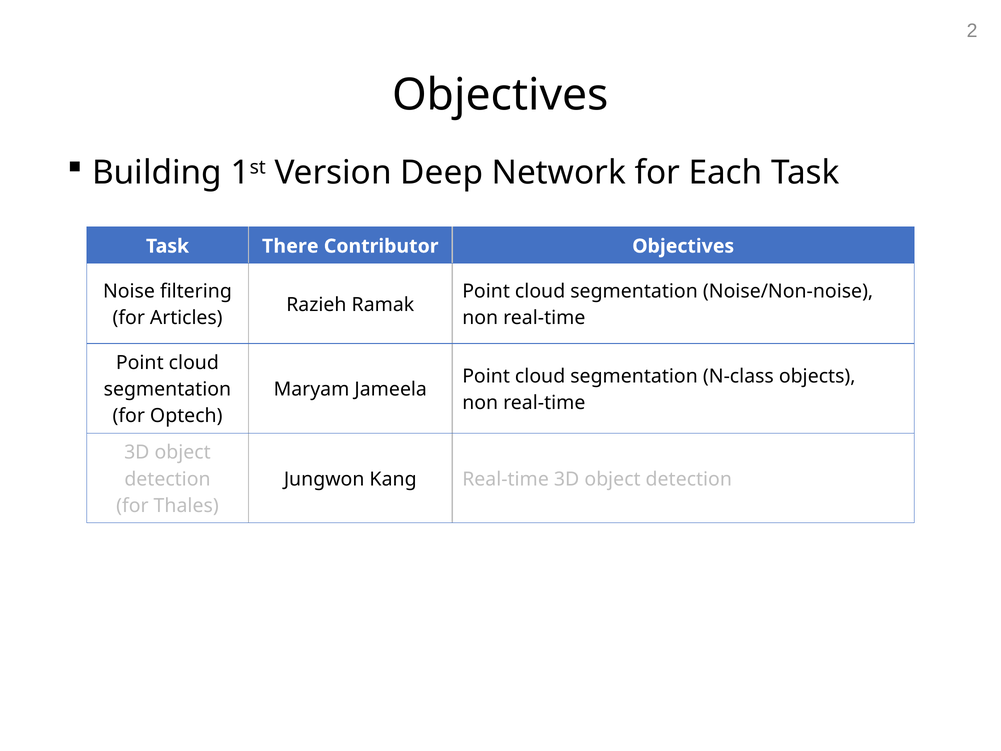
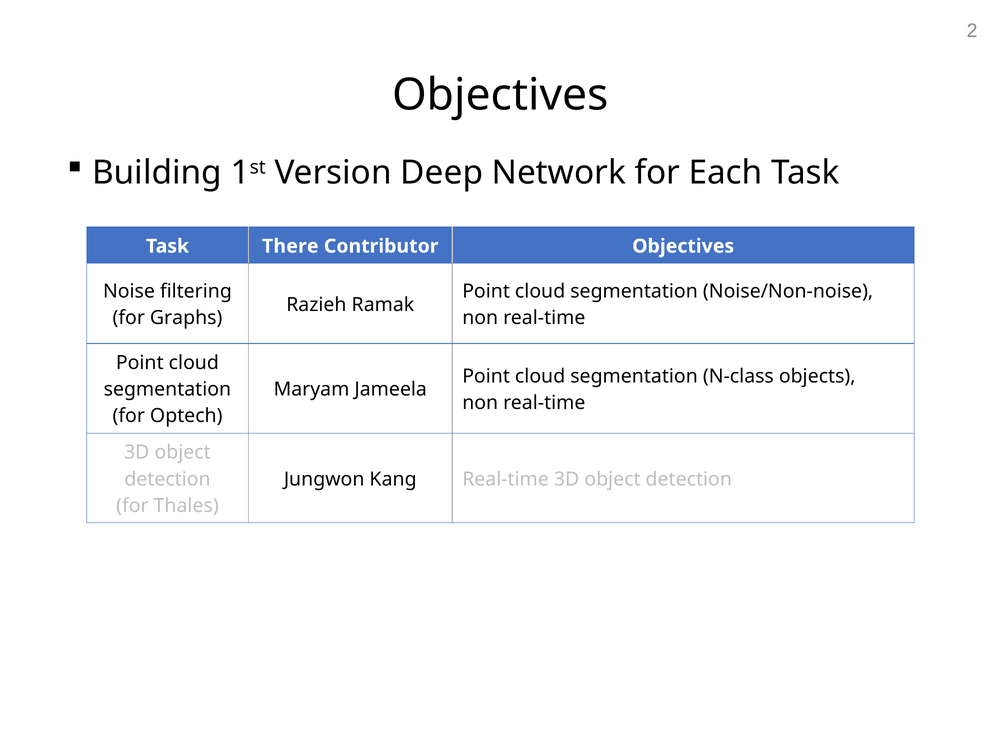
Articles: Articles -> Graphs (186, 318)
